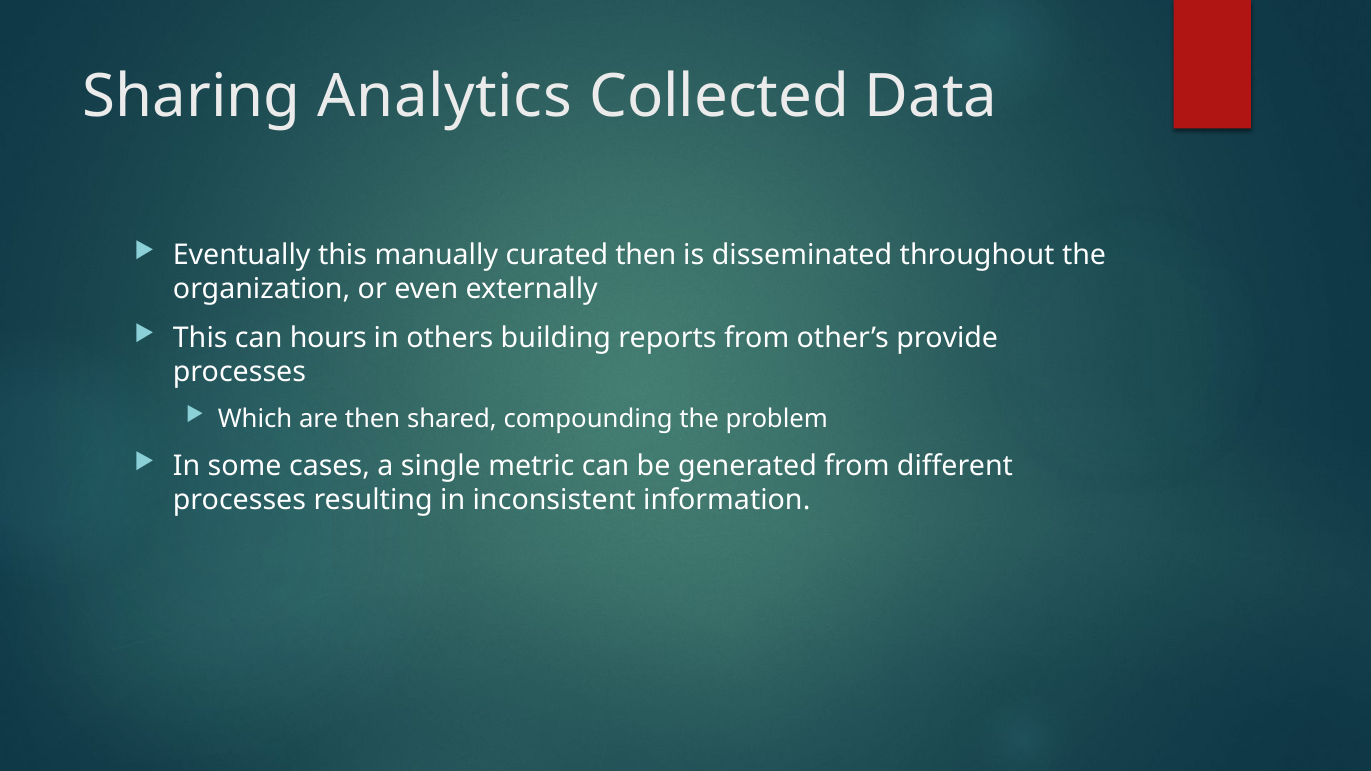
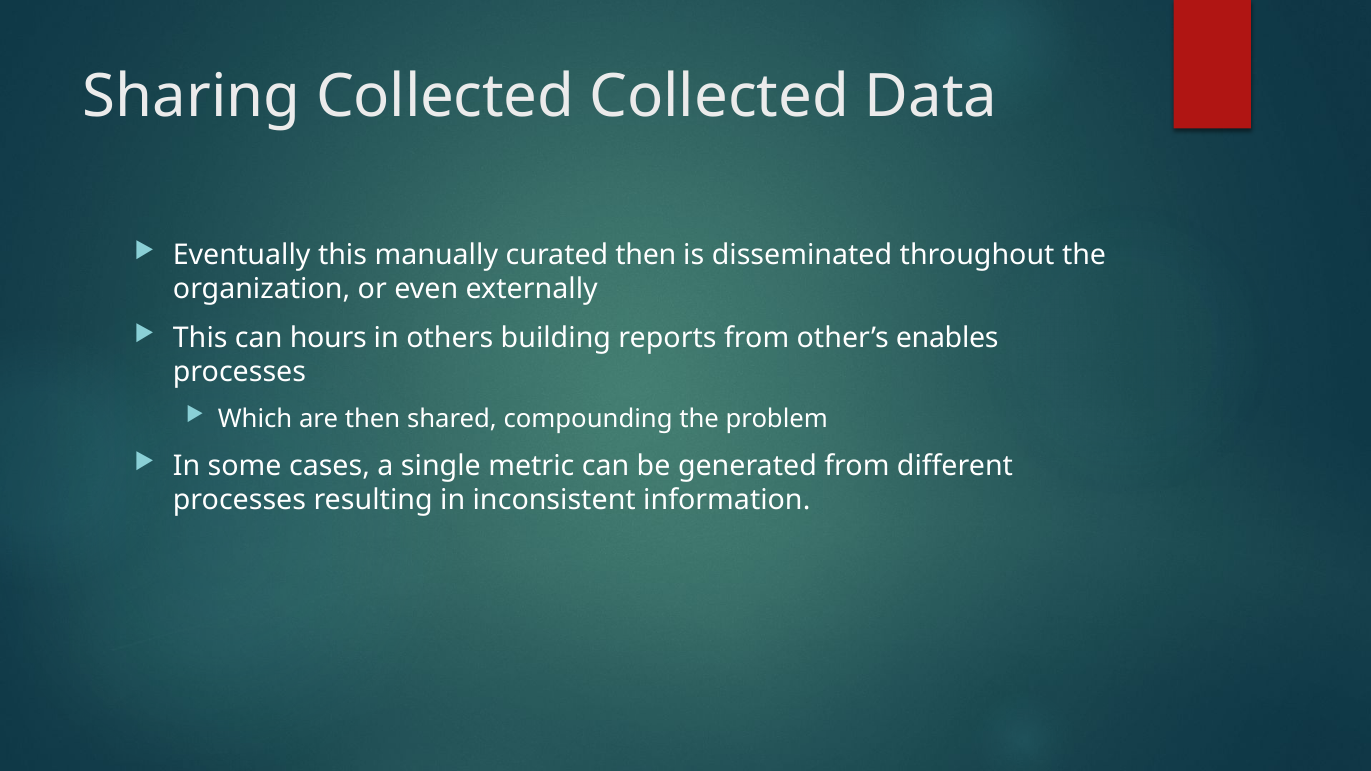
Sharing Analytics: Analytics -> Collected (445, 96)
provide: provide -> enables (947, 338)
